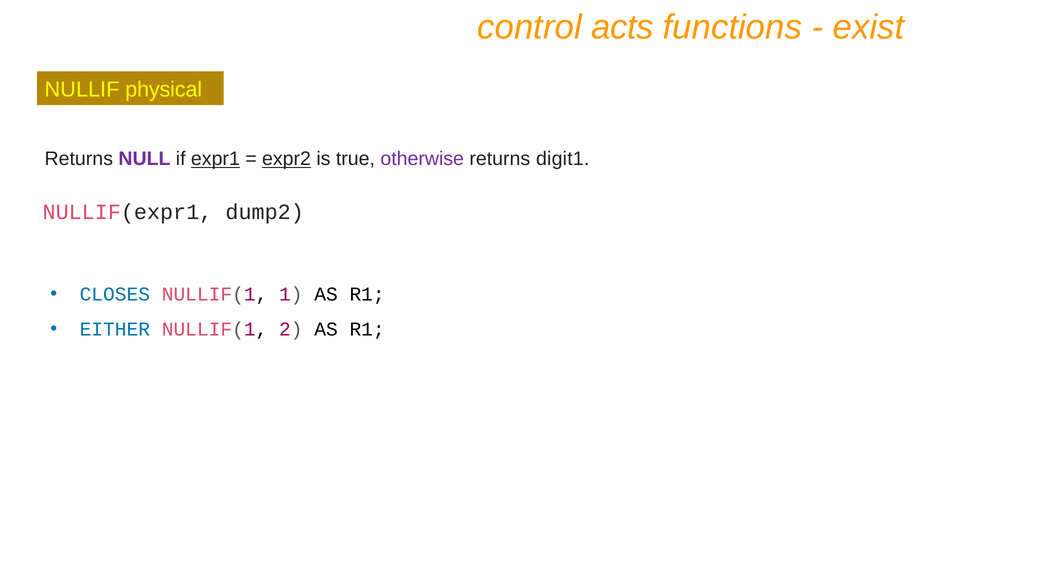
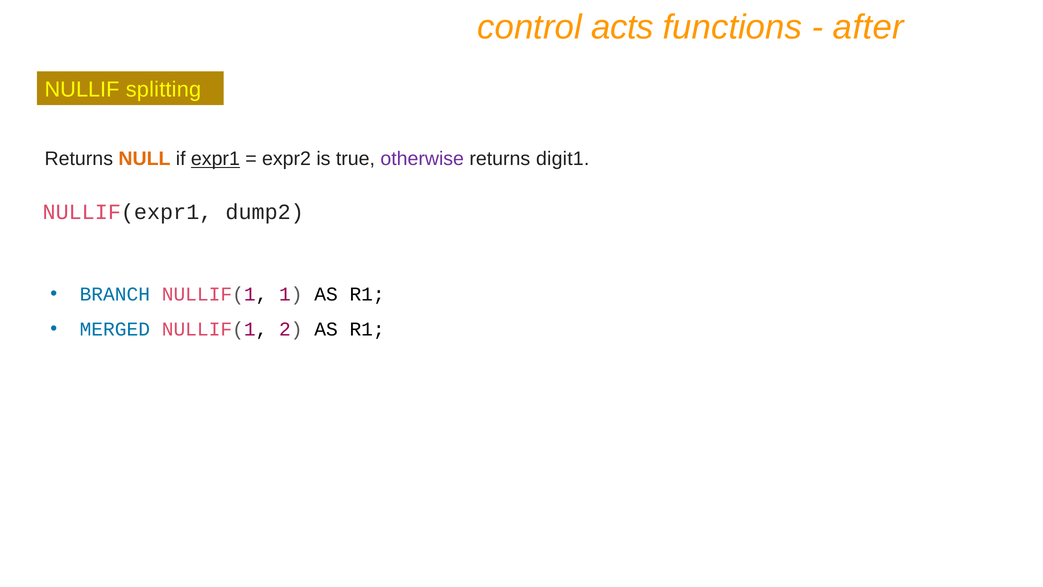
exist: exist -> after (868, 27)
physical: physical -> splitting (163, 90)
NULL colour: purple -> orange (144, 159)
expr2 underline: present -> none (287, 159)
CLOSES: CLOSES -> BRANCH (115, 294)
EITHER: EITHER -> MERGED (115, 329)
